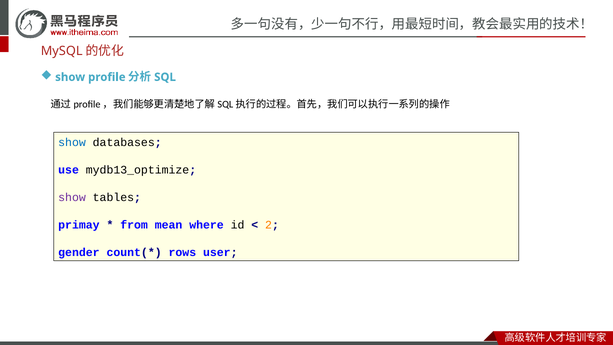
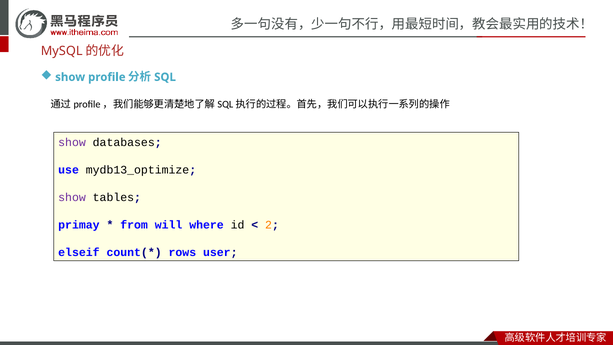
show colour: blue -> purple (72, 142)
mean: mean -> will (169, 225)
gender: gender -> elseif (79, 252)
